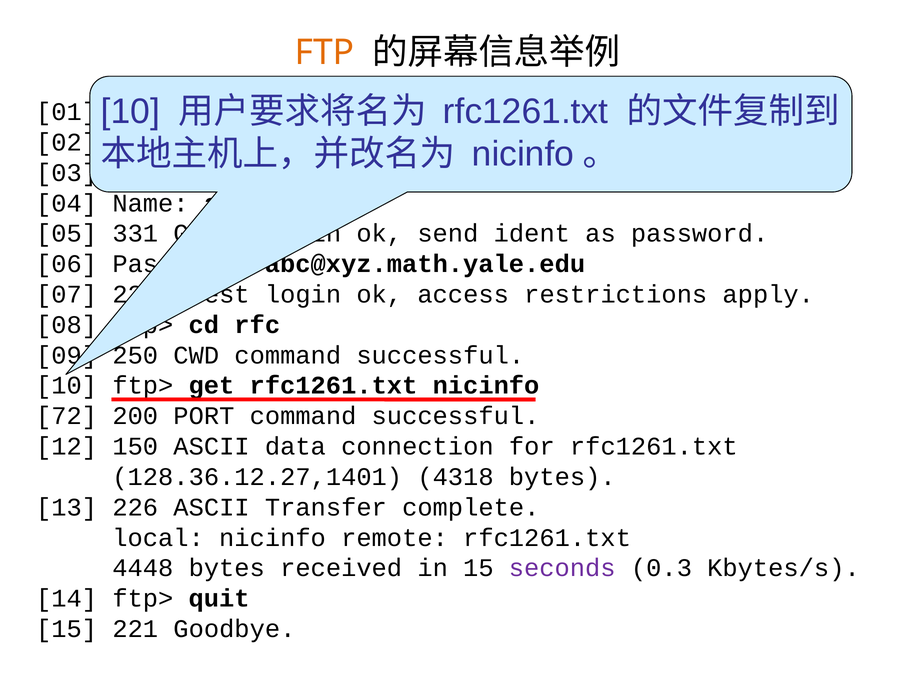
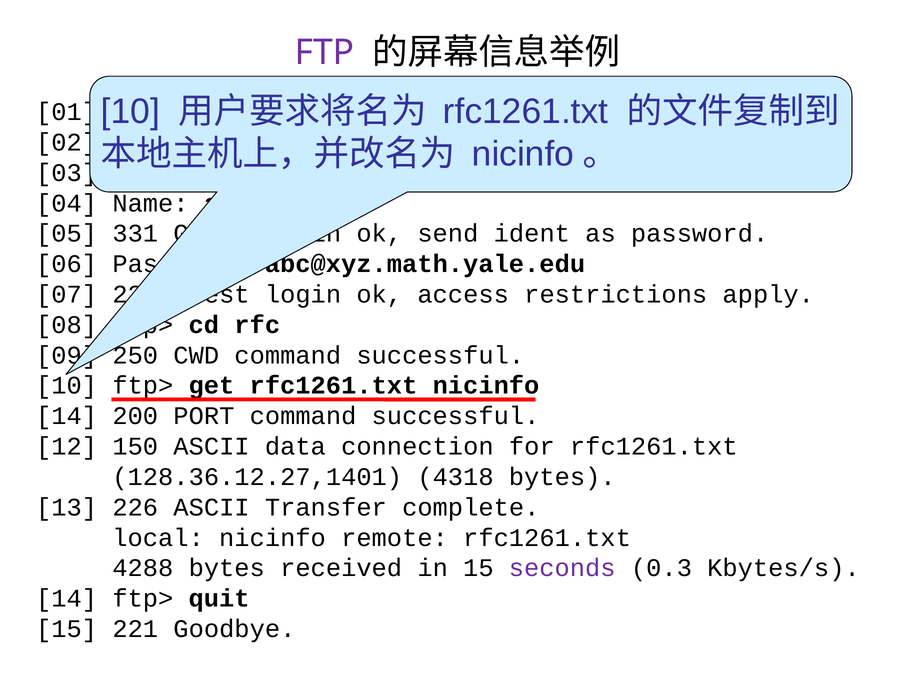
FTP colour: orange -> purple (325, 52)
72: 72 -> 14 (67, 416)
4448: 4448 -> 4288 (143, 569)
